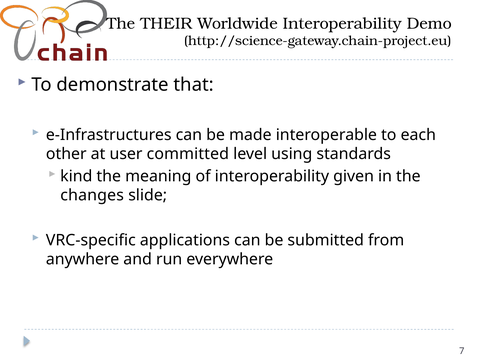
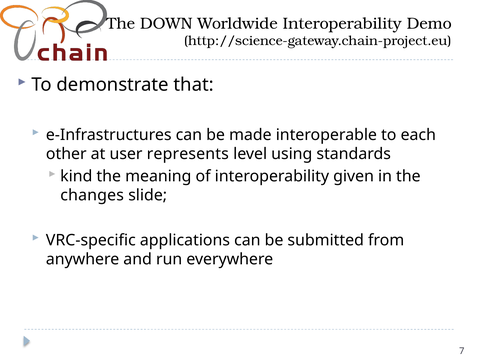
THEIR: THEIR -> DOWN (166, 24)
committed: committed -> represents (188, 154)
